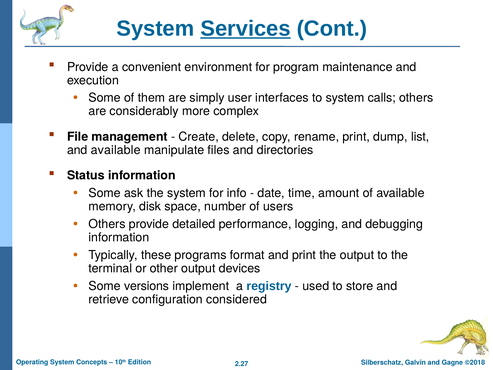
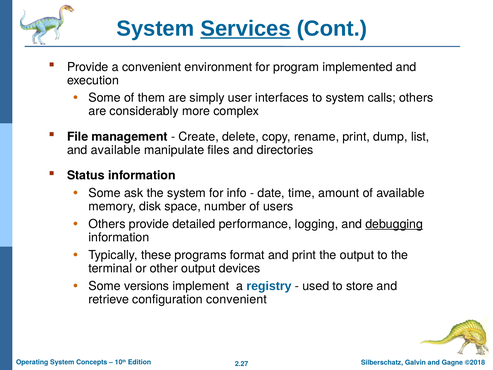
maintenance: maintenance -> implemented (357, 67)
debugging underline: none -> present (394, 224)
configuration considered: considered -> convenient (237, 299)
